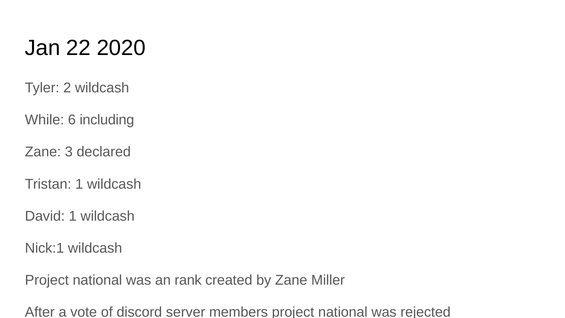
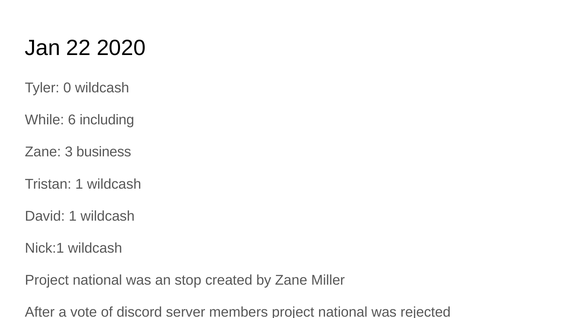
2: 2 -> 0 (67, 88)
declared: declared -> business (104, 152)
rank: rank -> stop (188, 280)
